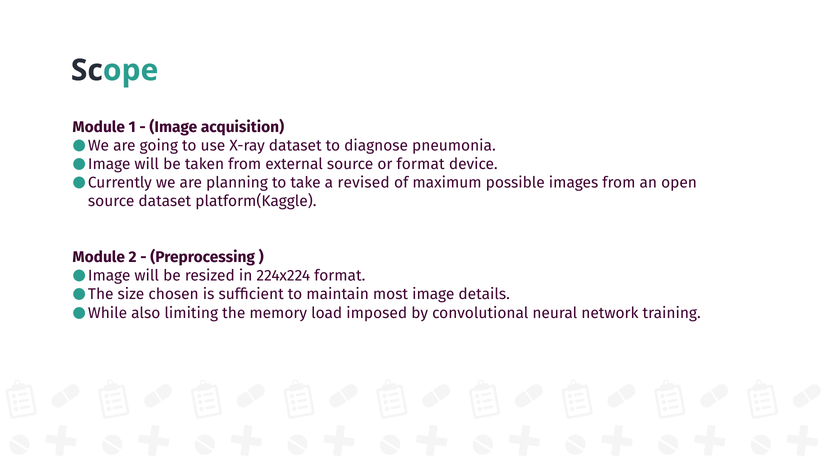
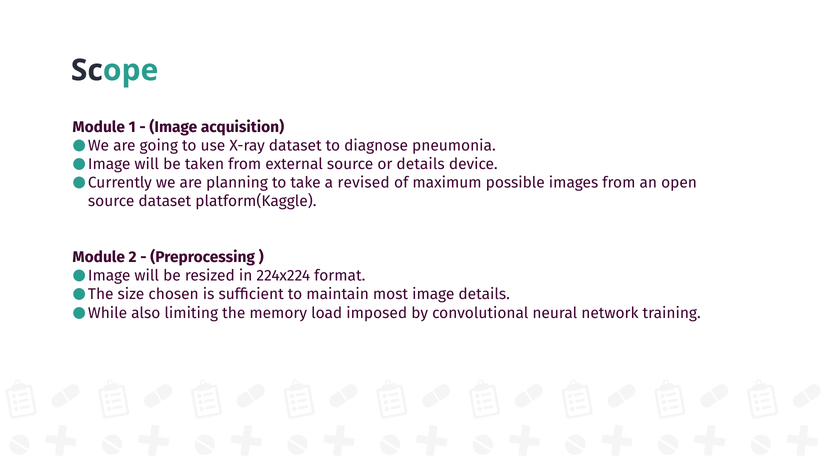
or format: format -> details (421, 164)
